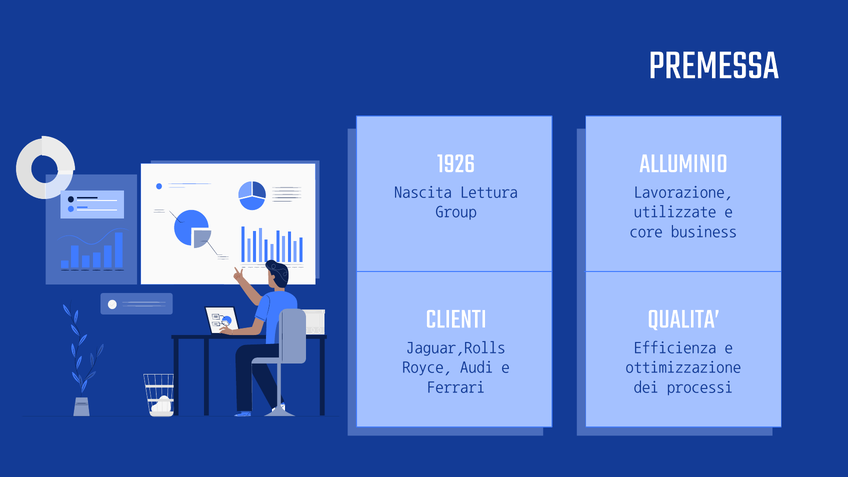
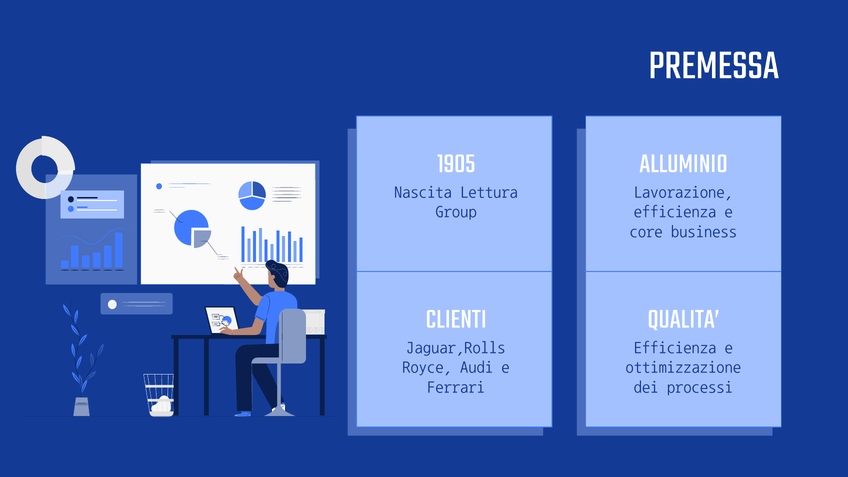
1926: 1926 -> 1905 (456, 163)
utilizzate: utilizzate -> efficienza (675, 211)
